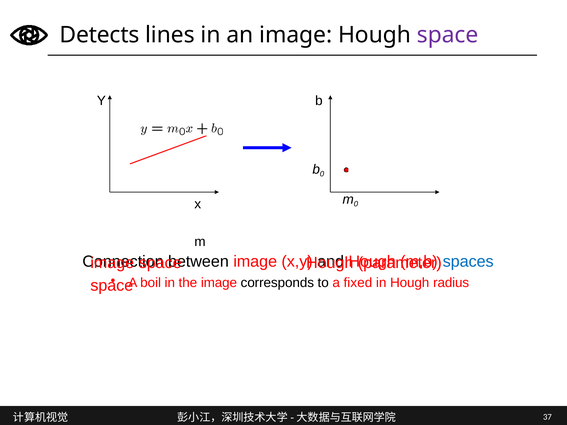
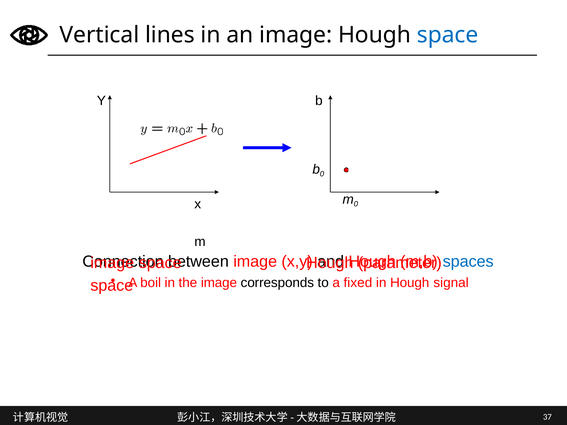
Detects: Detects -> Vertical (99, 35)
space colour: purple -> blue (448, 35)
radius: radius -> signal (451, 283)
